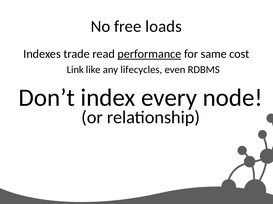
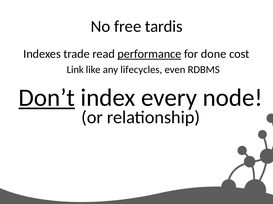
loads: loads -> tardis (164, 26)
same: same -> done (214, 54)
Don’t underline: none -> present (47, 98)
